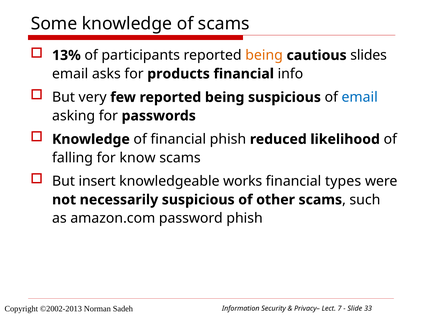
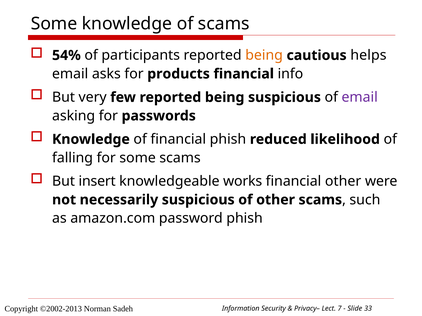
13%: 13% -> 54% (66, 55)
slides: slides -> helps (368, 55)
email colour: blue -> purple (360, 97)
for know: know -> some (138, 158)
financial types: types -> other (343, 182)
